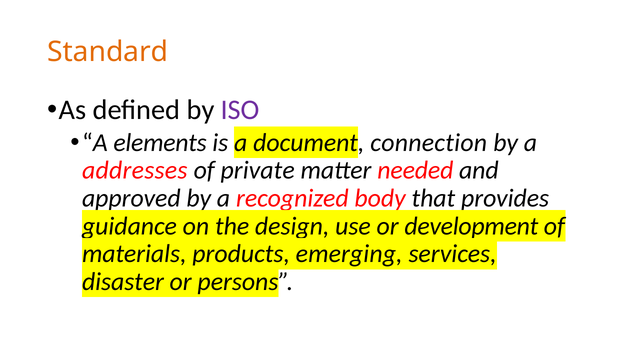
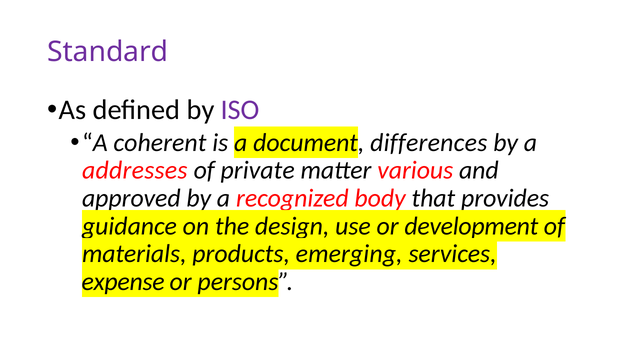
Standard colour: orange -> purple (108, 52)
elements: elements -> coherent (160, 143)
connection: connection -> differences (429, 143)
needed: needed -> various (415, 170)
disaster: disaster -> expense (123, 282)
